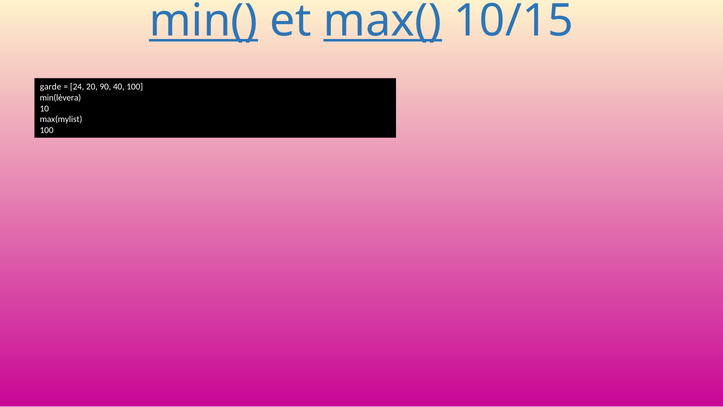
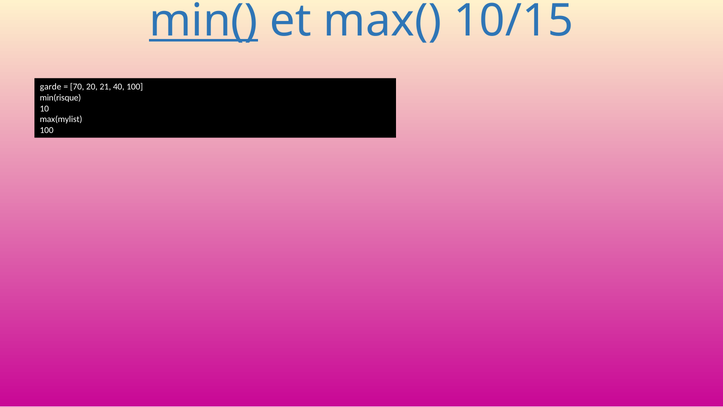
max( underline: present -> none (383, 21)
24: 24 -> 70 (77, 87)
90: 90 -> 21 (105, 87)
min(lèvera: min(lèvera -> min(risque (60, 98)
